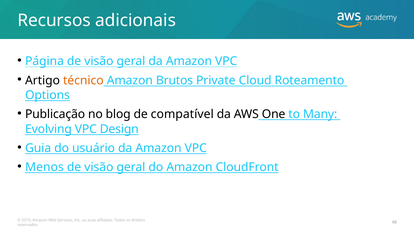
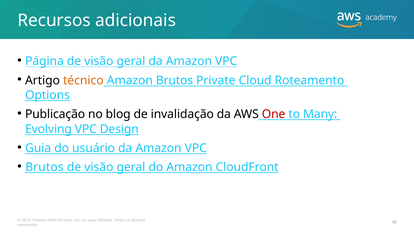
compatível: compatível -> invalidação (182, 114)
One colour: black -> red (274, 114)
Menos: Menos -> Brutos (44, 167)
